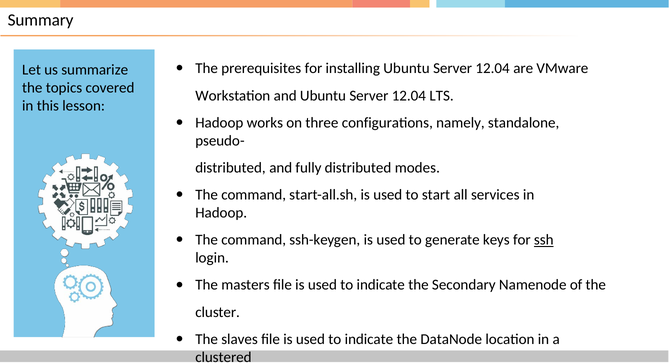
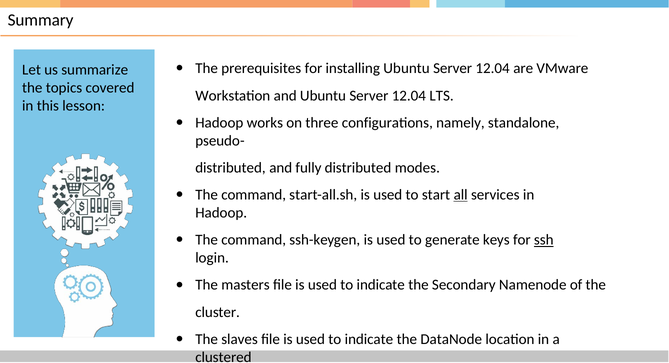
all underline: none -> present (461, 195)
